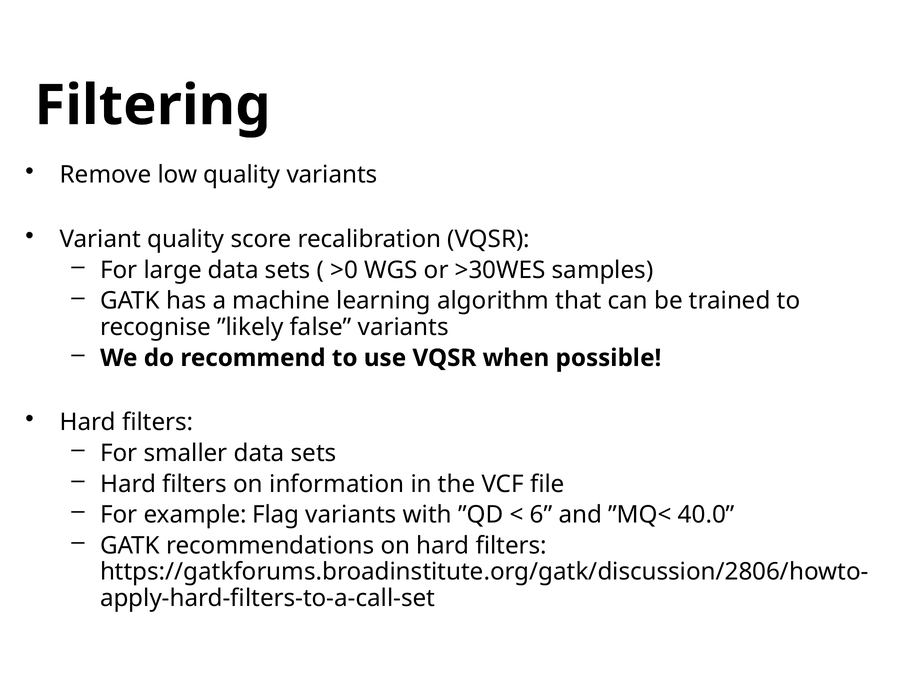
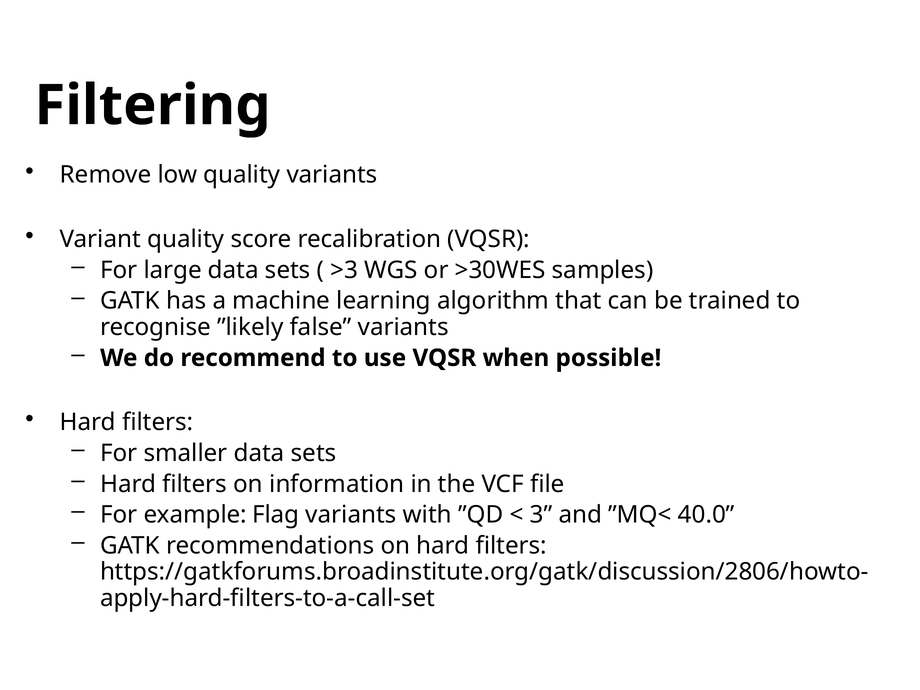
>0: >0 -> >3 (344, 270)
6: 6 -> 3 (541, 515)
